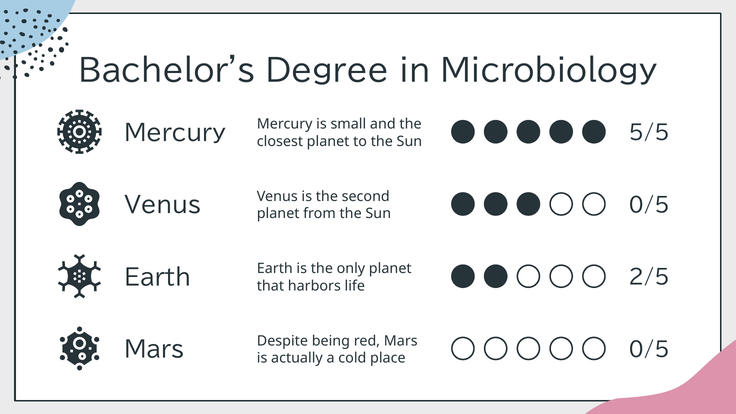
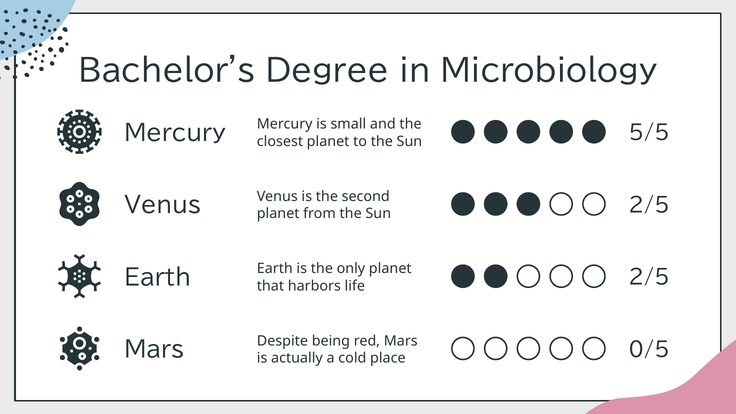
0/5: 0/5 -> 2/5 (649, 205)
